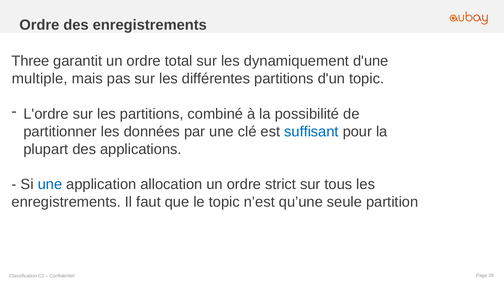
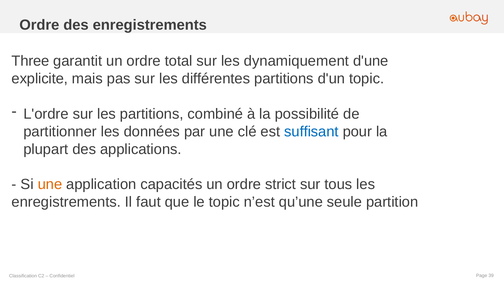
multiple: multiple -> explicite (40, 79)
une colour: blue -> orange (50, 185)
allocation: allocation -> capacités (171, 185)
